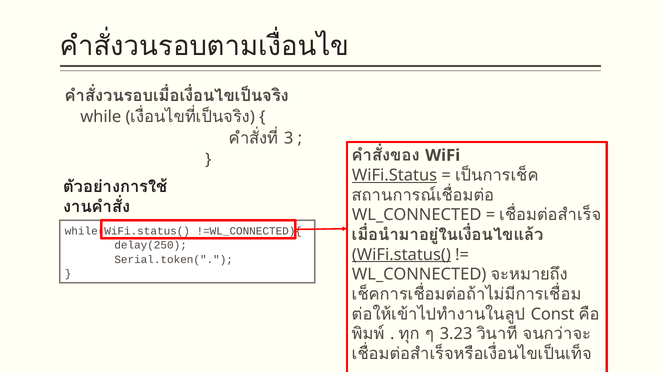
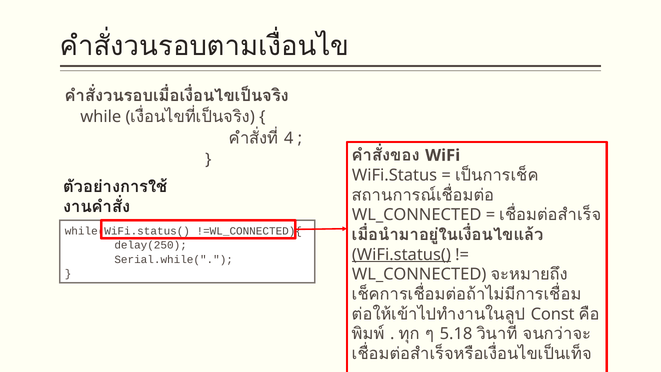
3: 3 -> 4 (289, 138)
WiFi.Status underline: present -> none (395, 175)
Serial.token(: Serial.token( -> Serial.while( (174, 259)
3.23: 3.23 -> 5.18 (456, 334)
